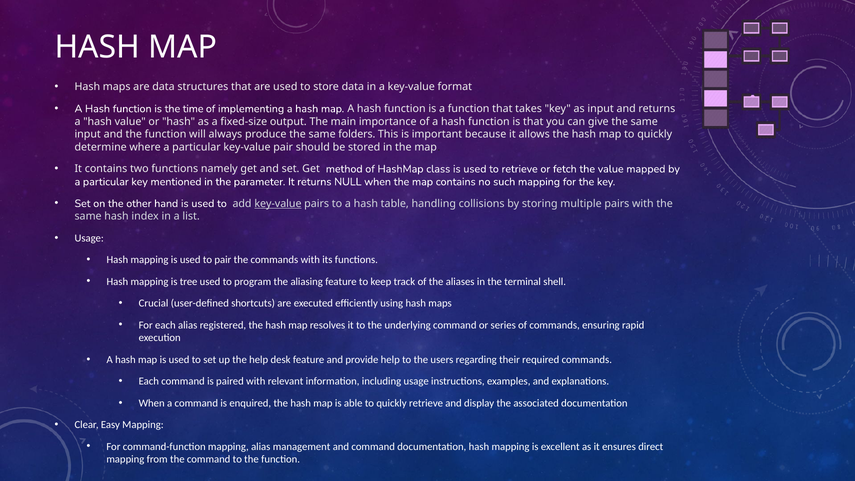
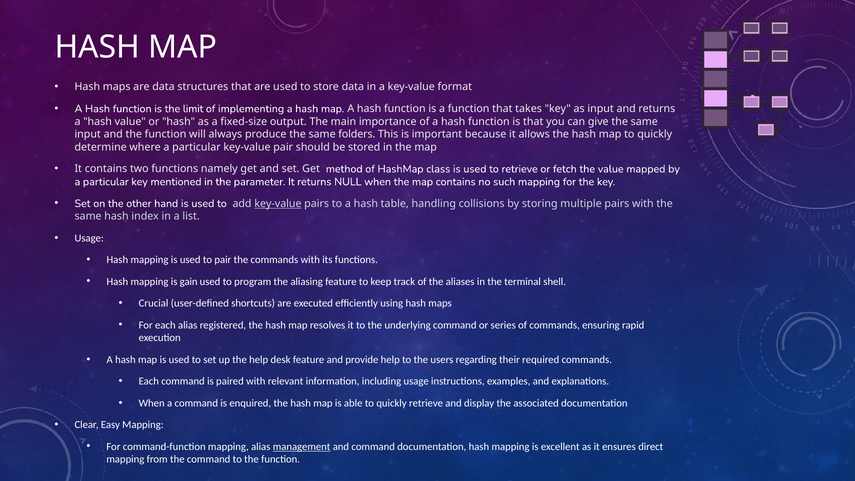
time: time -> limit (193, 109)
tree: tree -> gain (189, 282)
management underline: none -> present (302, 446)
